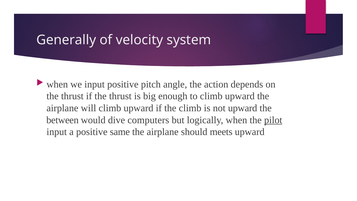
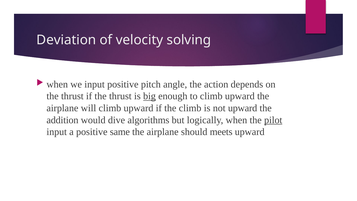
Generally: Generally -> Deviation (66, 40)
system: system -> solving (189, 40)
big underline: none -> present (149, 96)
between: between -> addition (62, 120)
computers: computers -> algorithms (148, 120)
